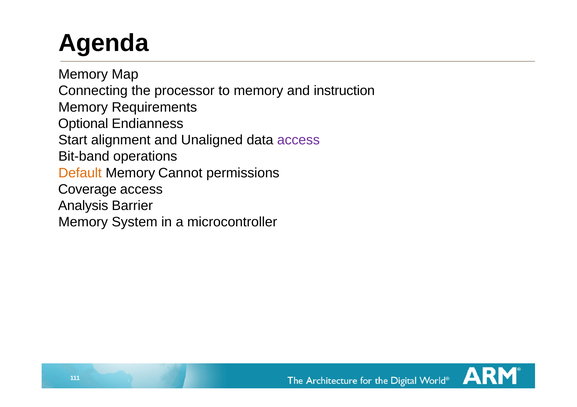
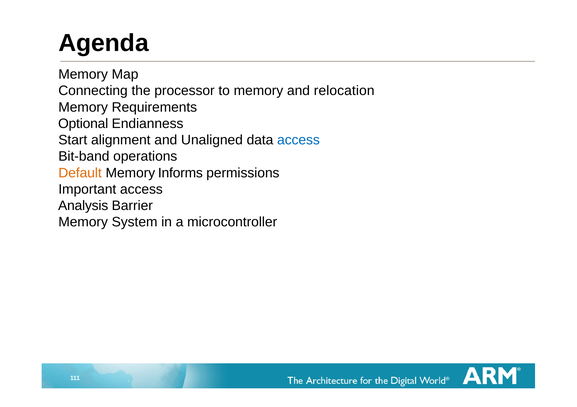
instruction: instruction -> relocation (344, 91)
access colour: purple -> blue (298, 140)
Cannot: Cannot -> Informs (180, 173)
Coverage: Coverage -> Important (87, 190)
